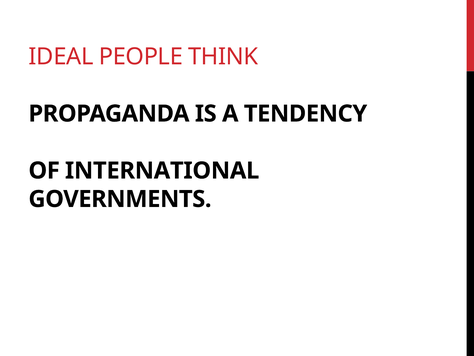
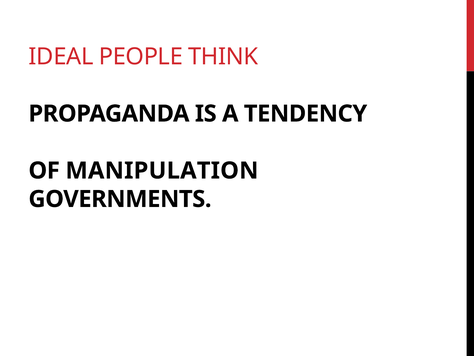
INTERNATIONAL: INTERNATIONAL -> MANIPULATION (162, 170)
